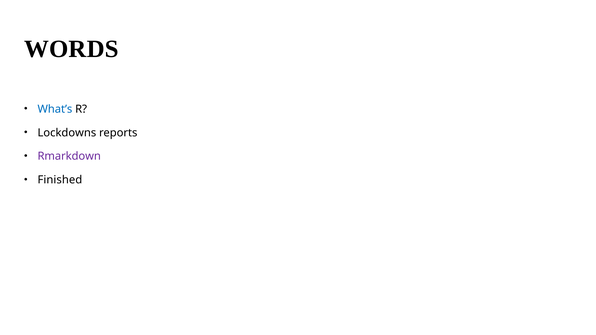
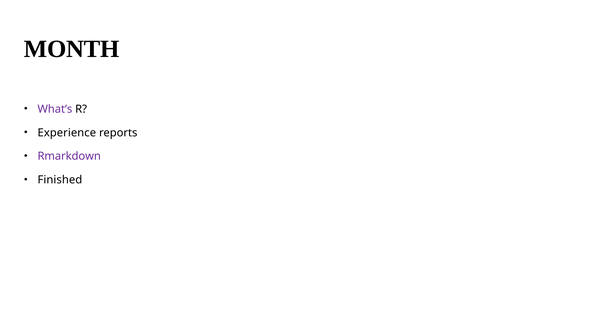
WORDS: WORDS -> MONTH (72, 49)
What’s colour: blue -> purple (55, 109)
Lockdowns: Lockdowns -> Experience (67, 133)
